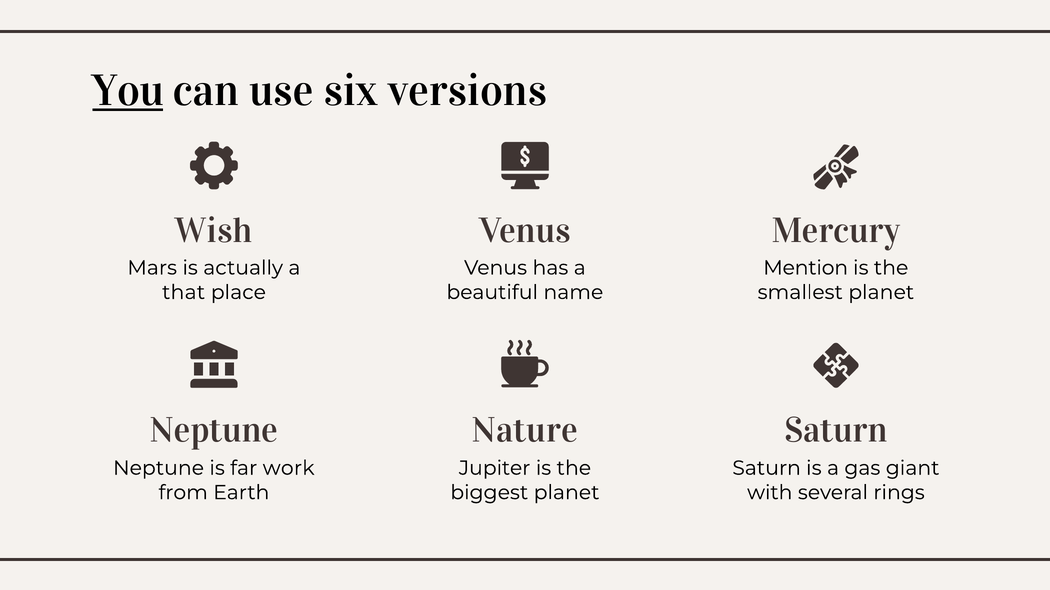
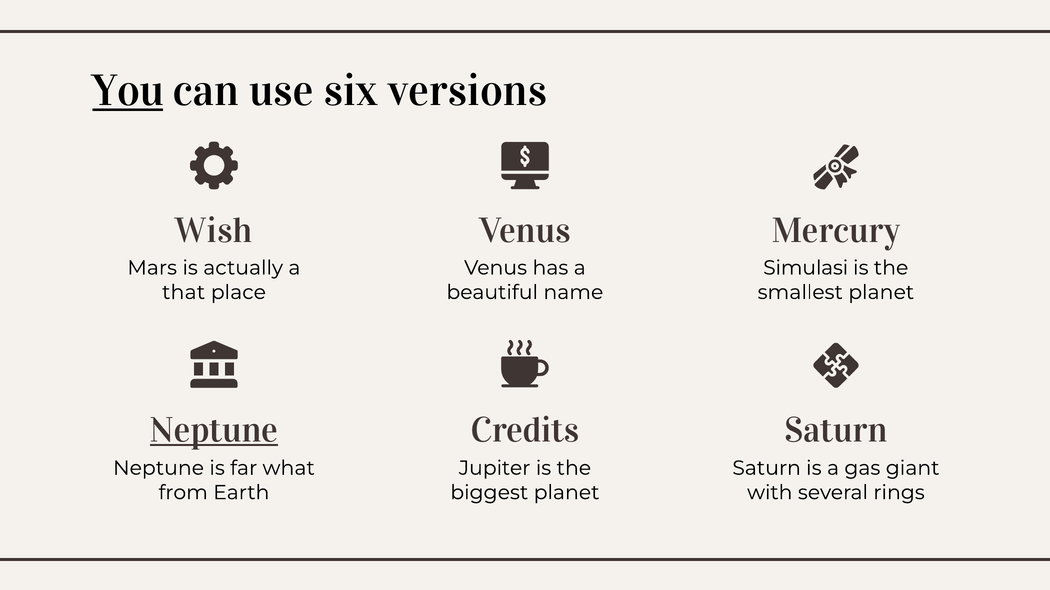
Mention: Mention -> Simulasi (806, 268)
Neptune underline: none -> present (214, 431)
Nature: Nature -> Credits (525, 431)
work: work -> what (289, 469)
